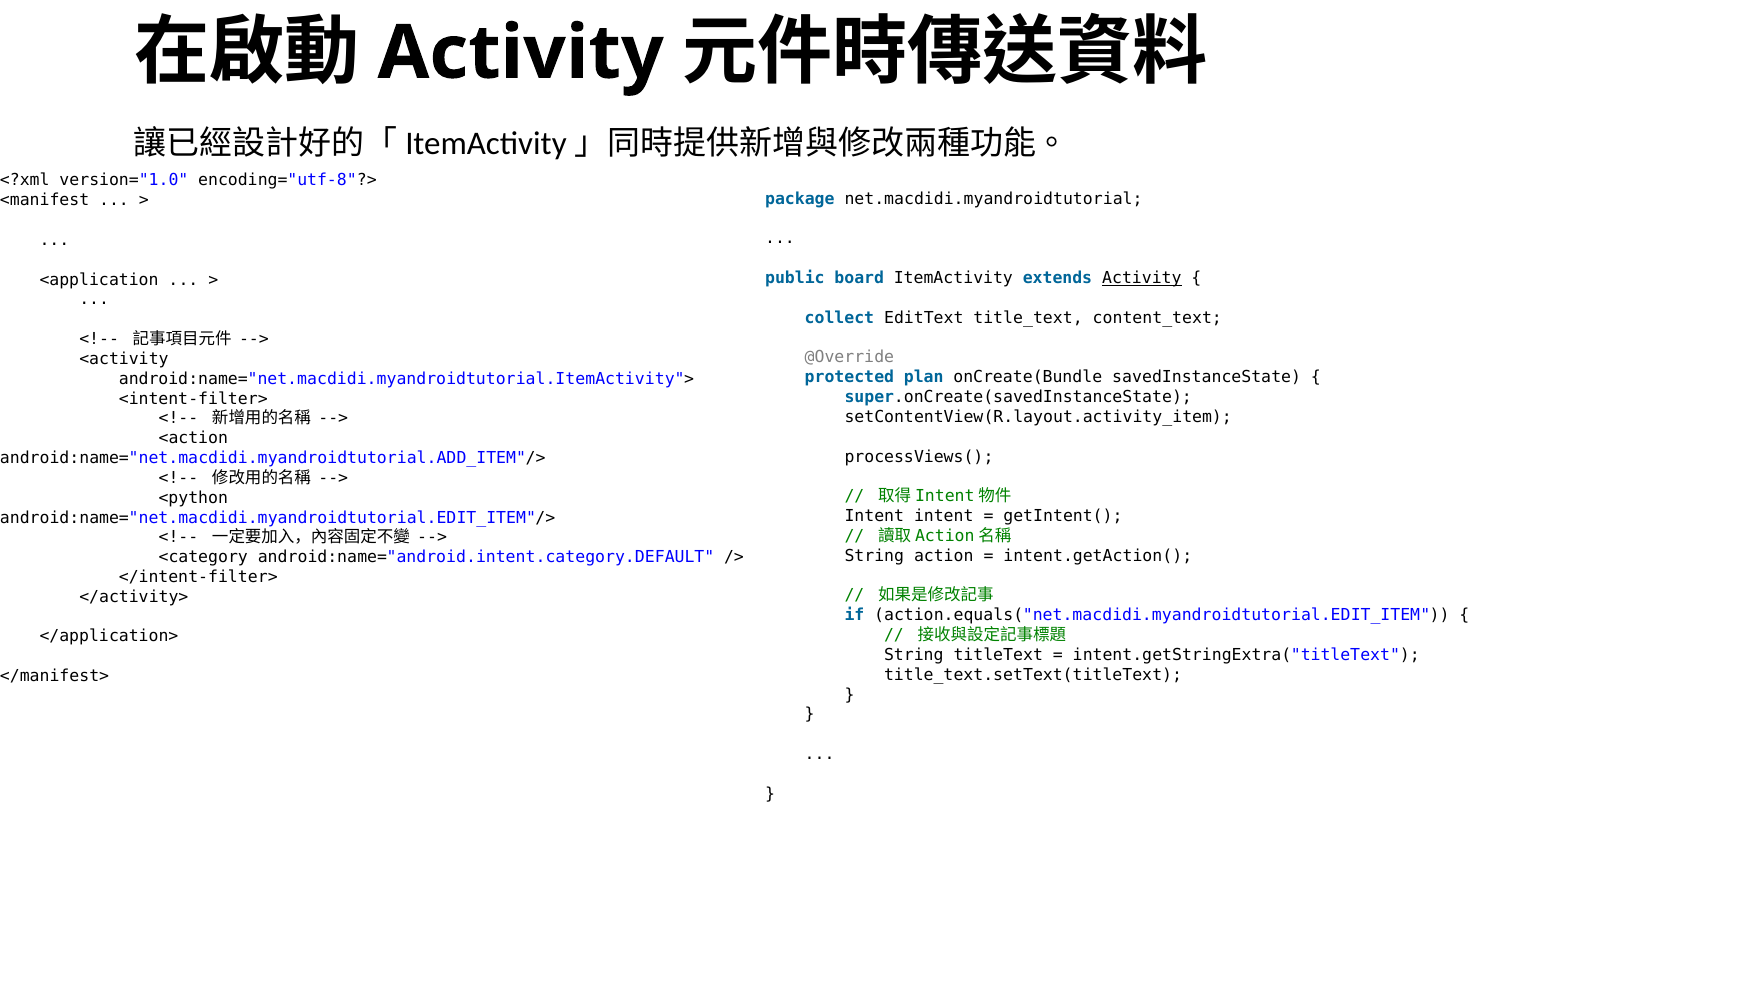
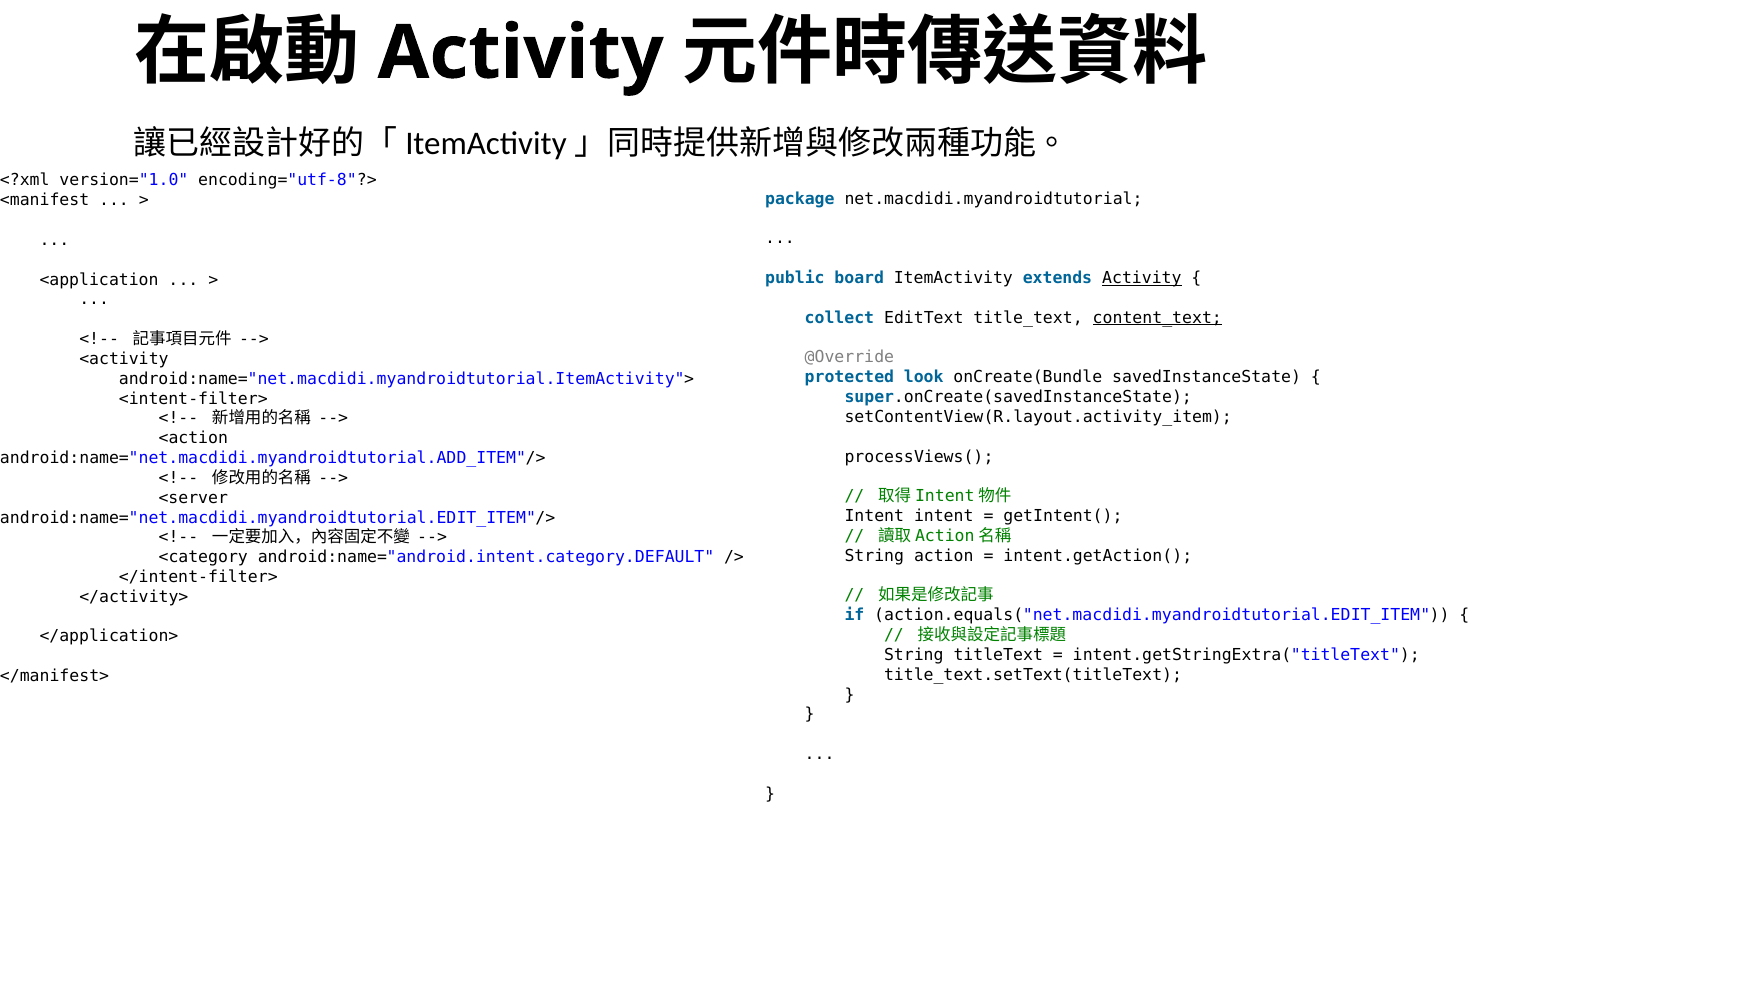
content_text underline: none -> present (1157, 318)
plan: plan -> look (924, 377)
<python: <python -> <server (193, 498)
